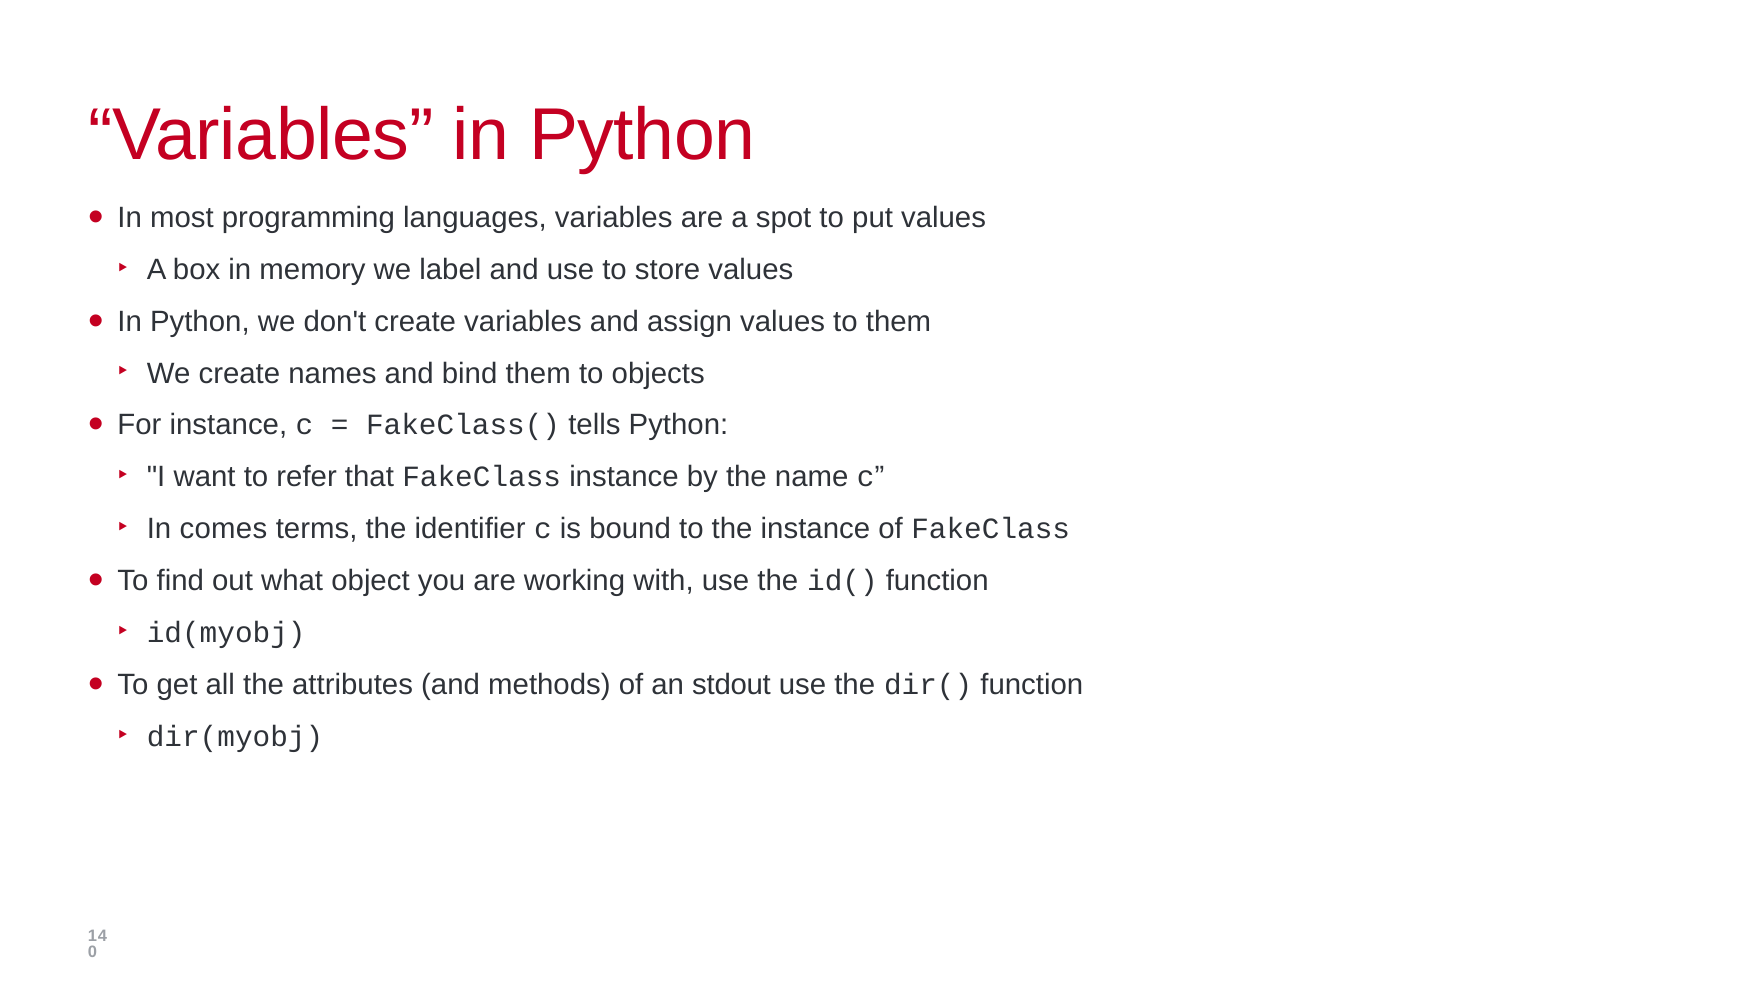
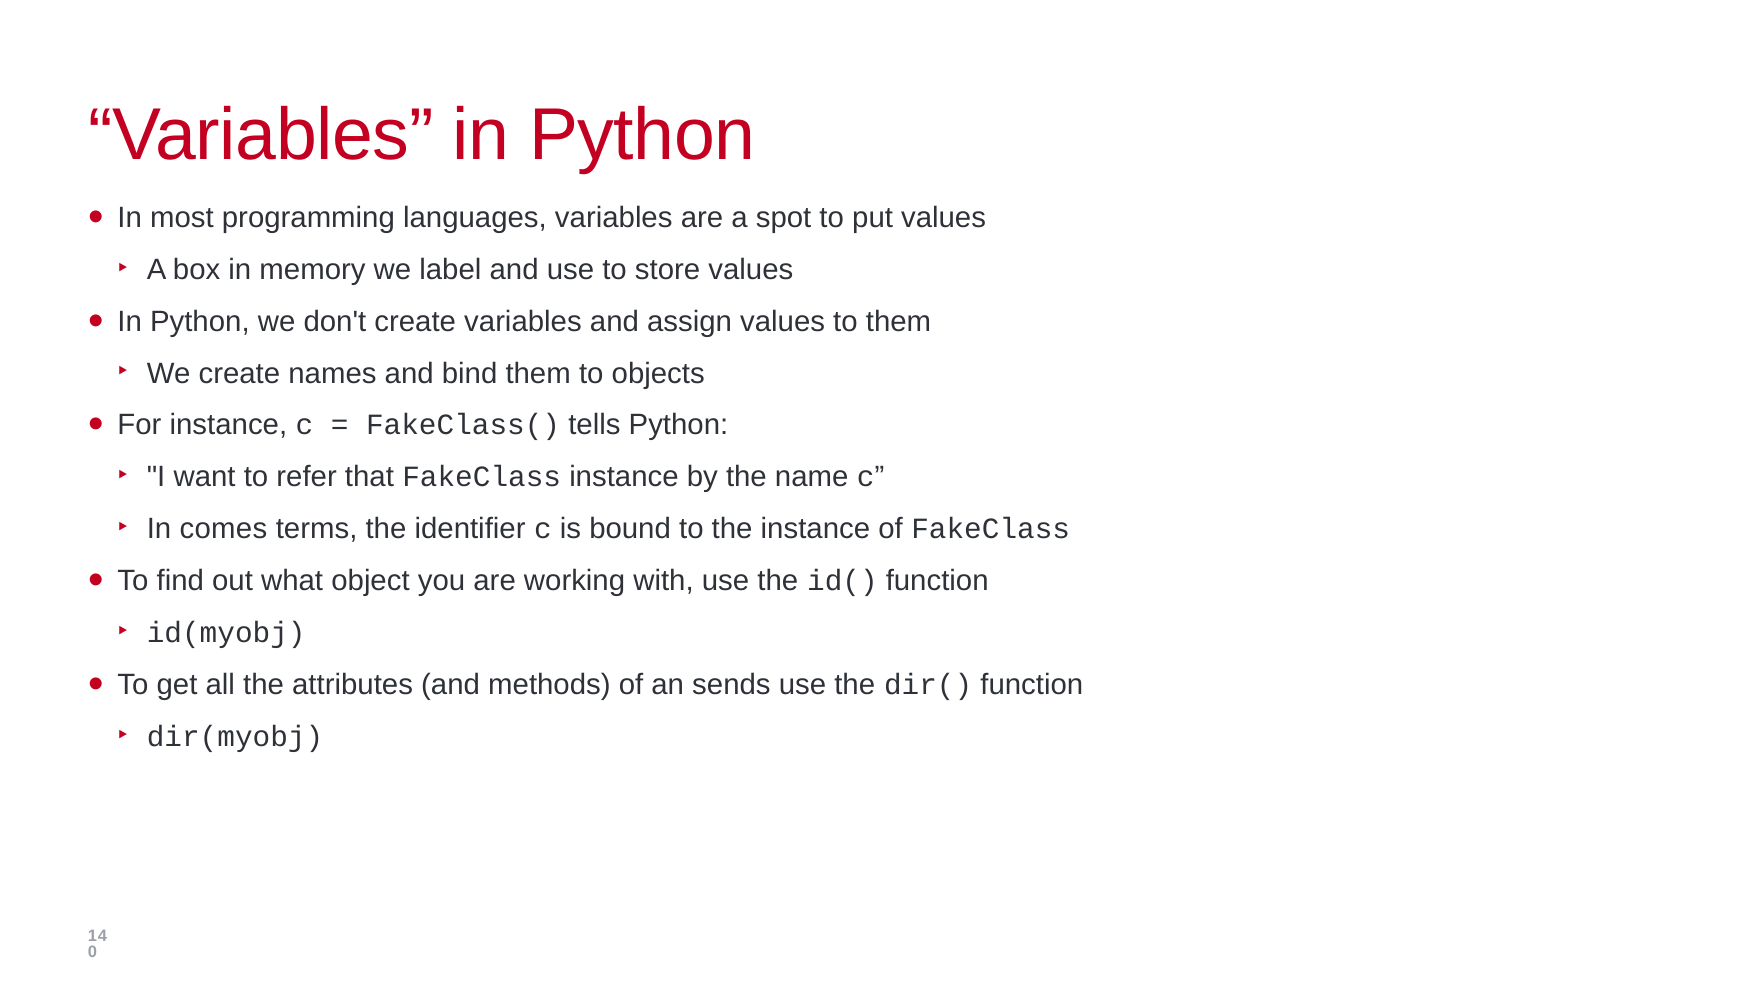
stdout: stdout -> sends (731, 685)
